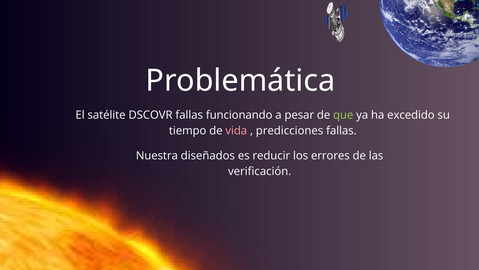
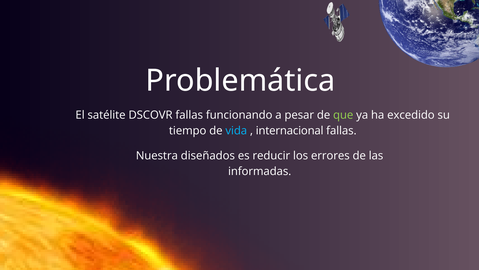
vida colour: pink -> light blue (236, 131)
predicciones: predicciones -> internacional (290, 131)
verificación: verificación -> informadas (260, 171)
